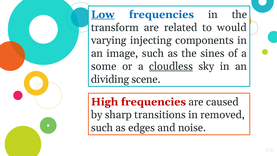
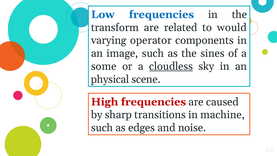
Low underline: present -> none (103, 14)
injecting: injecting -> operator (151, 40)
dividing: dividing -> physical (110, 79)
removed: removed -> machine (223, 115)
